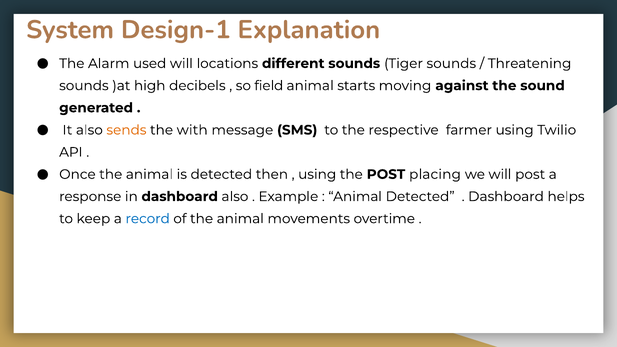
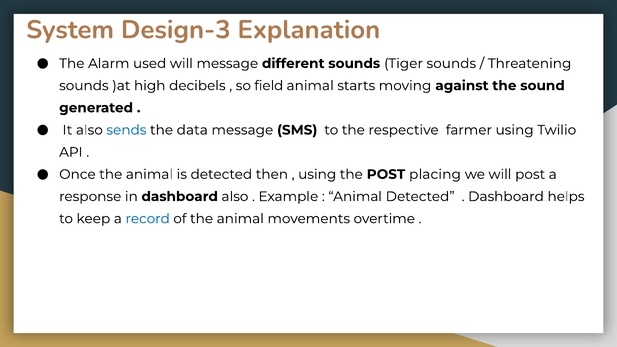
Design-1: Design-1 -> Design-3 (176, 30)
will locations: locations -> message (227, 63)
sends colour: orange -> blue (126, 130)
with: with -> data (192, 130)
